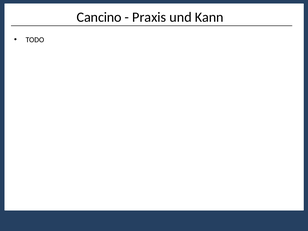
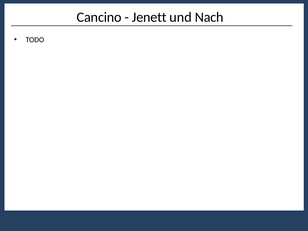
Praxis: Praxis -> Jenett (149, 17)
Kann: Kann -> Nach (209, 17)
